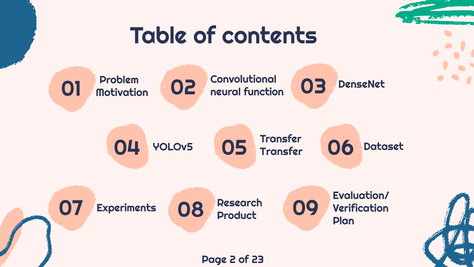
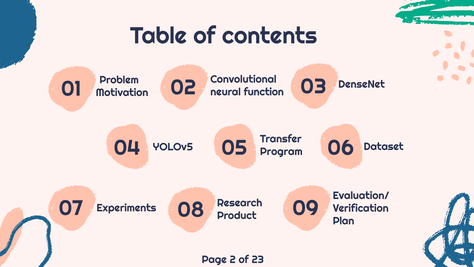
Transfer: Transfer -> Program (281, 152)
